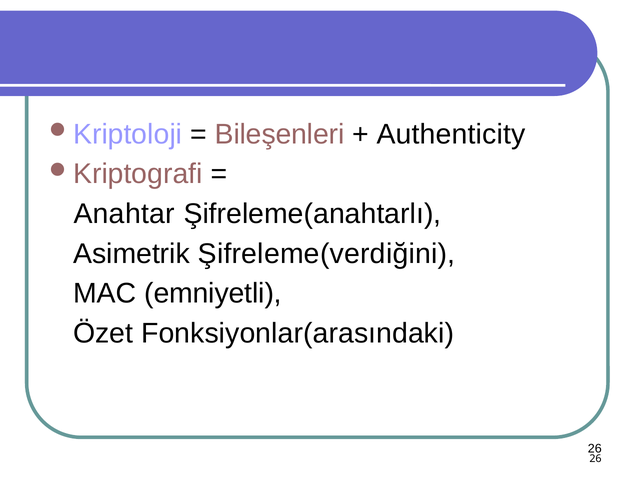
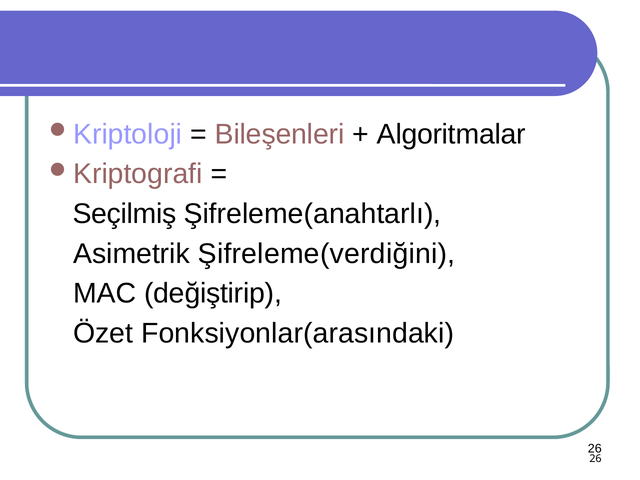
Authenticity: Authenticity -> Algoritmalar (451, 134)
Anahtar: Anahtar -> Seçilmiş (125, 214)
emniyetli: emniyetli -> değiştirip (213, 294)
